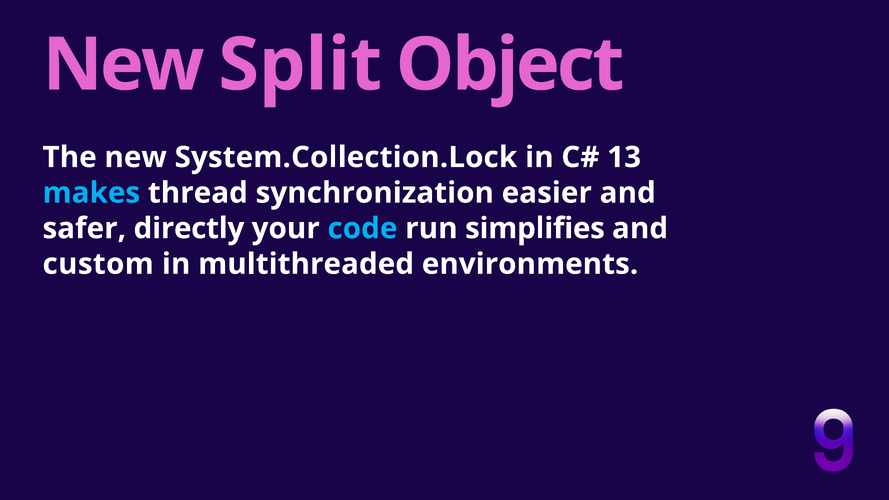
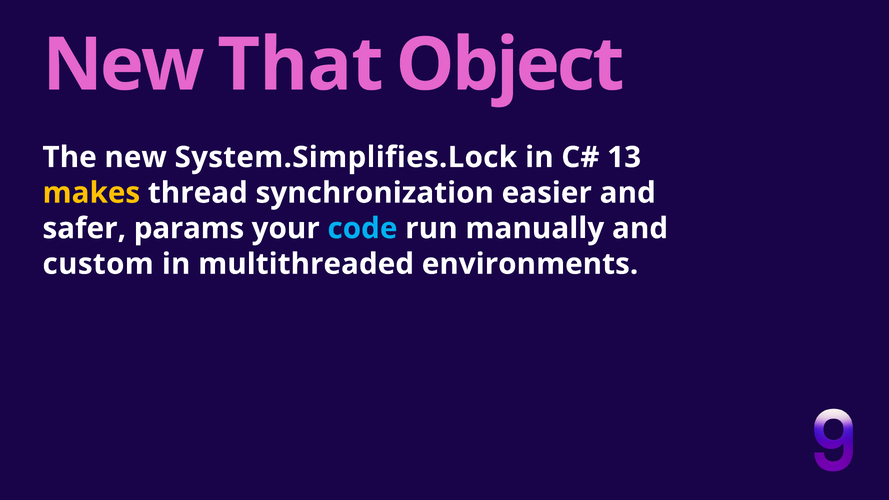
Split: Split -> That (300, 65)
System.Collection.Lock: System.Collection.Lock -> System.Simplifies.Lock (346, 157)
makes colour: light blue -> yellow (91, 193)
directly: directly -> params (189, 228)
simplifies: simplifies -> manually (535, 228)
